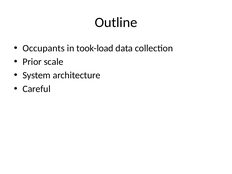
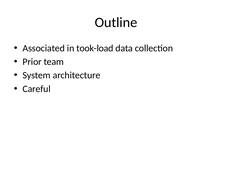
Occupants: Occupants -> Associated (44, 48)
scale: scale -> team (54, 62)
